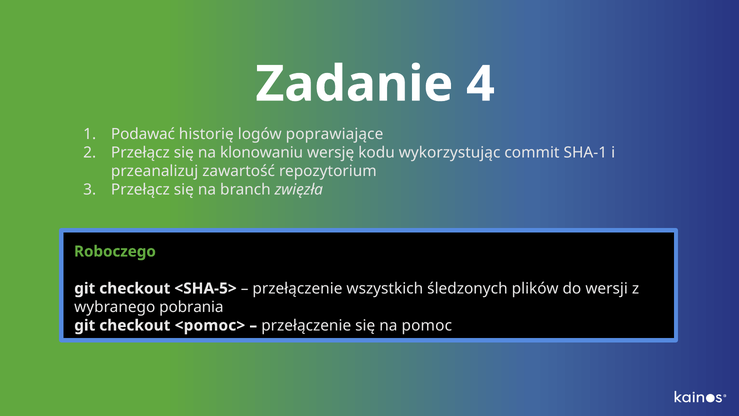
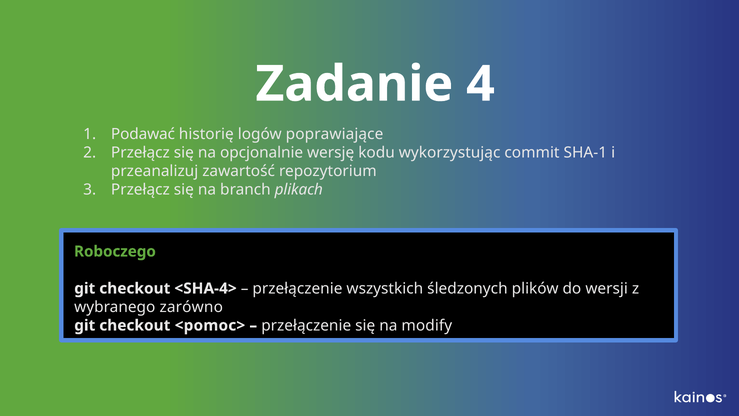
klonowaniu: klonowaniu -> opcjonalnie (262, 153)
zwięzła: zwięzła -> plikach (299, 190)
<SHA-5>: <SHA-5> -> <SHA-4> (206, 288)
pobrania: pobrania -> zarówno (191, 307)
pomoc: pomoc -> modify (427, 325)
